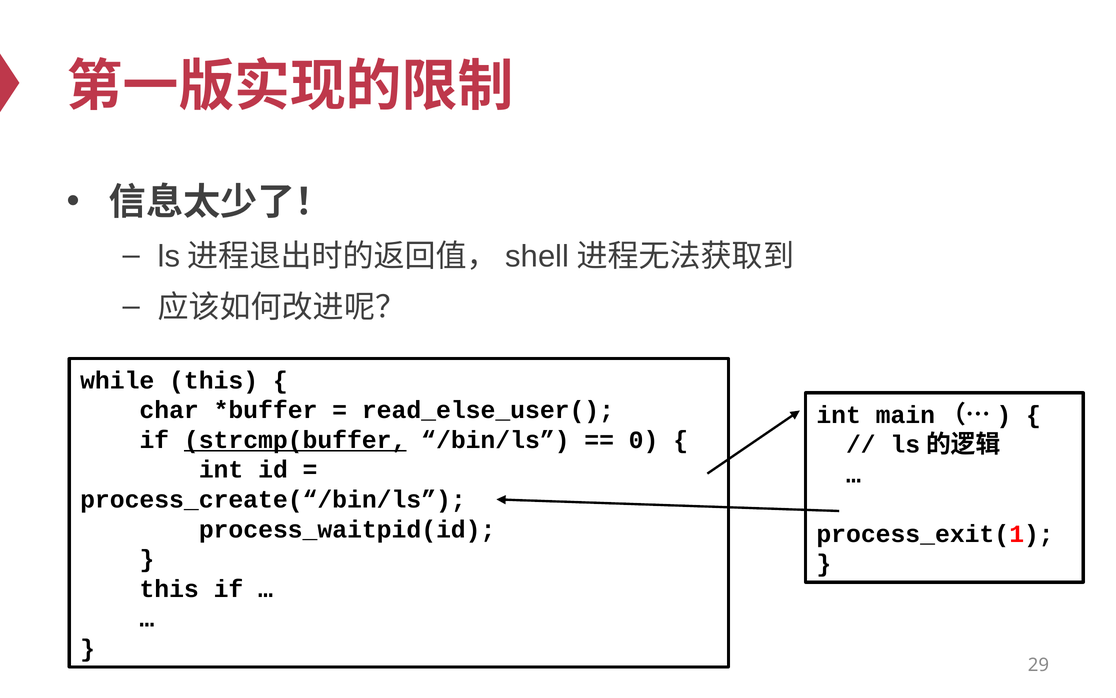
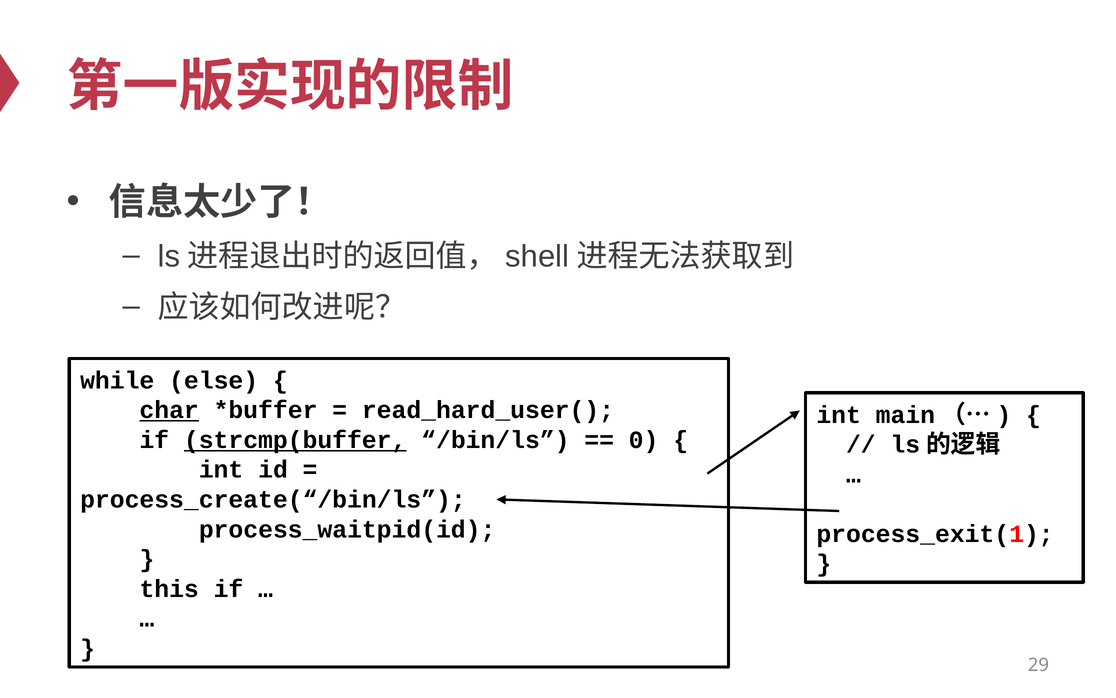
while this: this -> else (214, 380)
char underline: none -> present (169, 410)
read_else_user(: read_else_user( -> read_hard_user( (488, 410)
